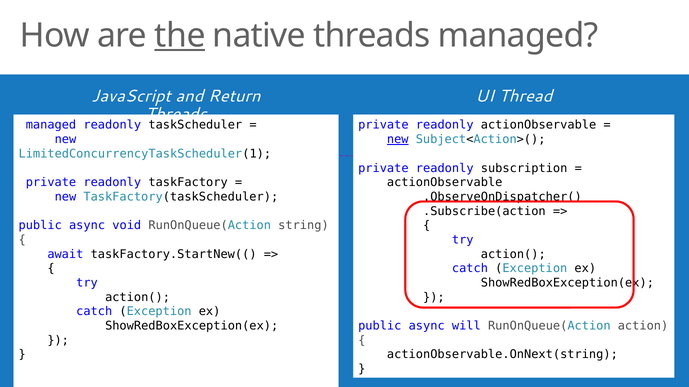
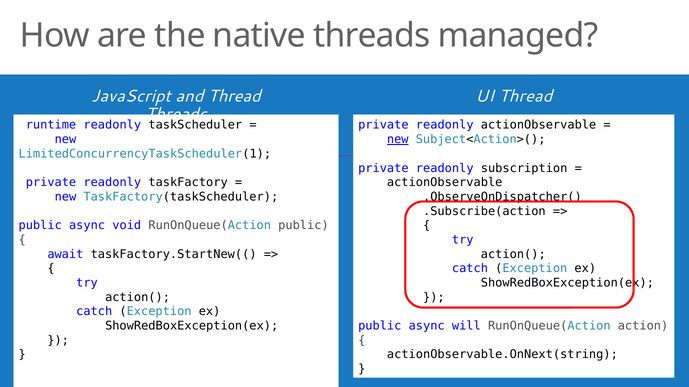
the underline: present -> none (180, 36)
and Return: Return -> Thread (234, 96)
managed: managed -> runtime (51, 125)
RunOnQueue(Action string: string -> public (303, 226)
